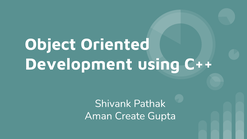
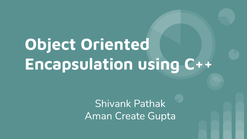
Development: Development -> Encapsulation (79, 64)
